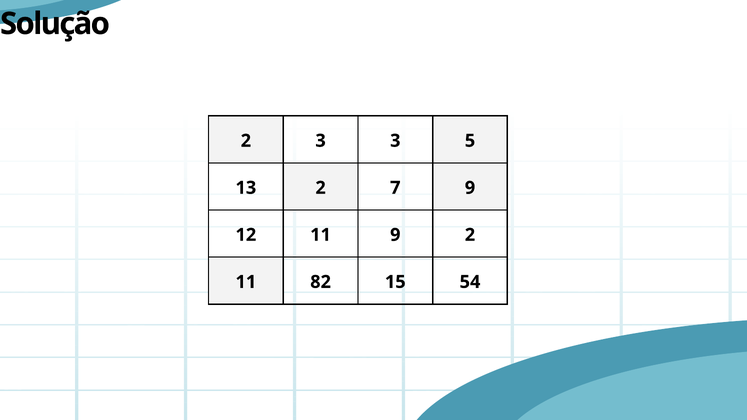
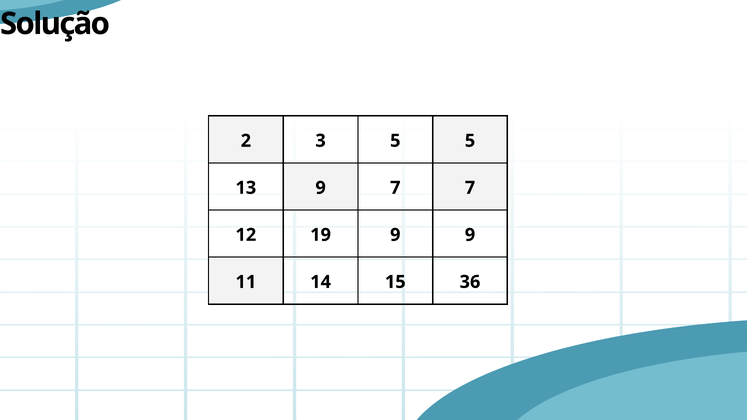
3 3: 3 -> 5 (395, 141)
13 2: 2 -> 9 (321, 188)
7 9: 9 -> 7 (470, 188)
12 11: 11 -> 19 (321, 235)
9 2: 2 -> 9 (470, 235)
82: 82 -> 14 (321, 282)
54: 54 -> 36 (470, 282)
